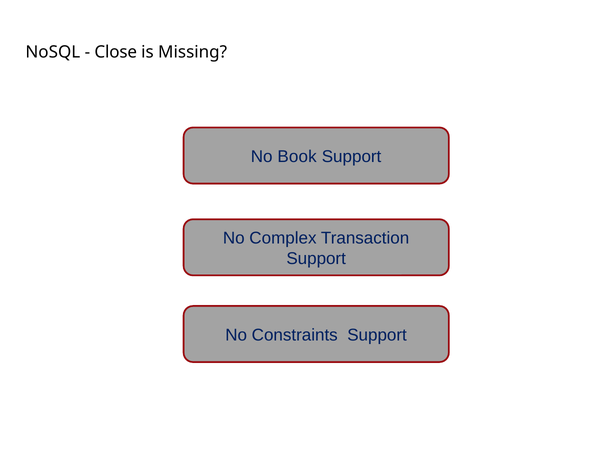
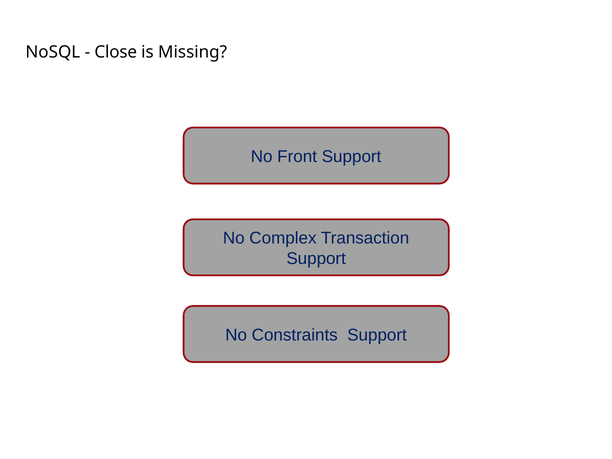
Book: Book -> Front (297, 157)
